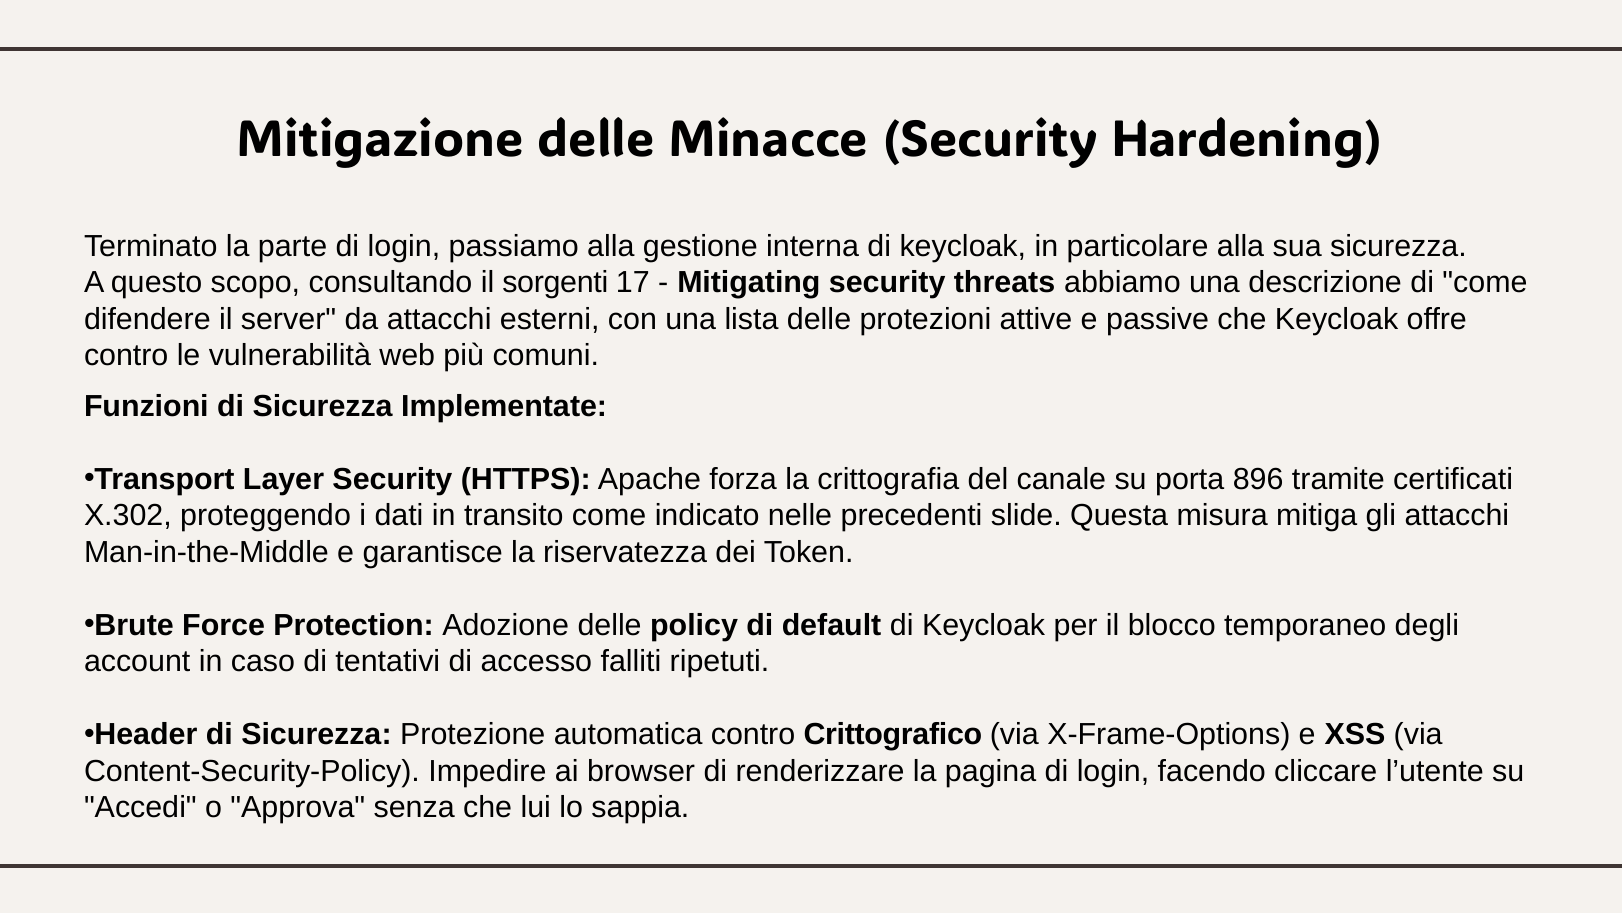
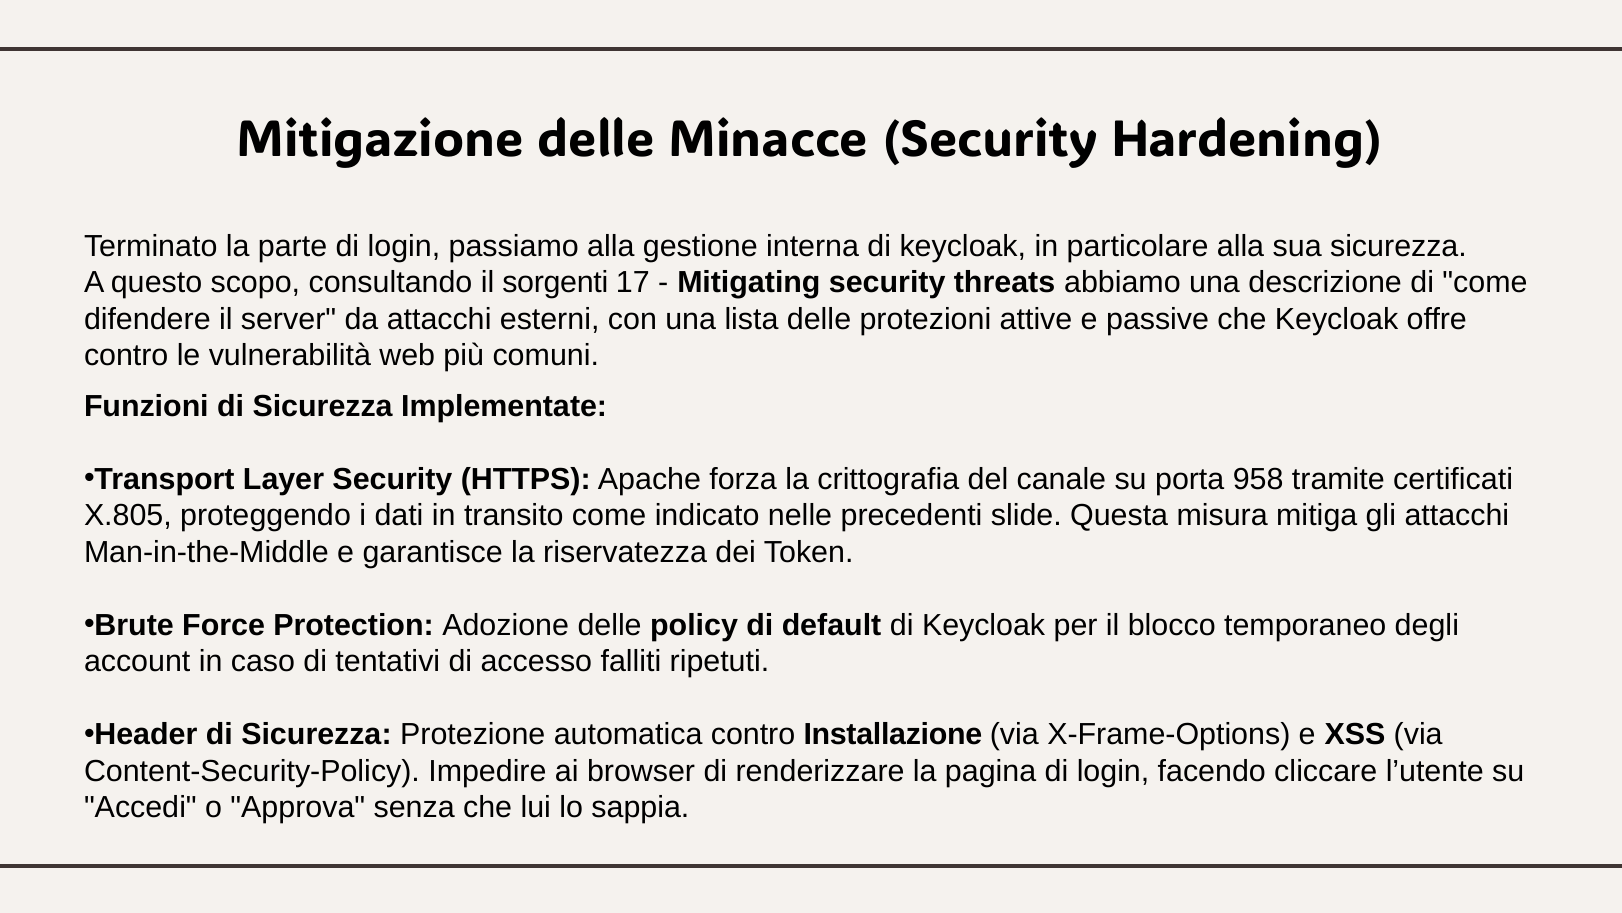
896: 896 -> 958 (1258, 479)
X.302: X.302 -> X.805 (128, 515)
Crittografico: Crittografico -> Installazione (893, 734)
